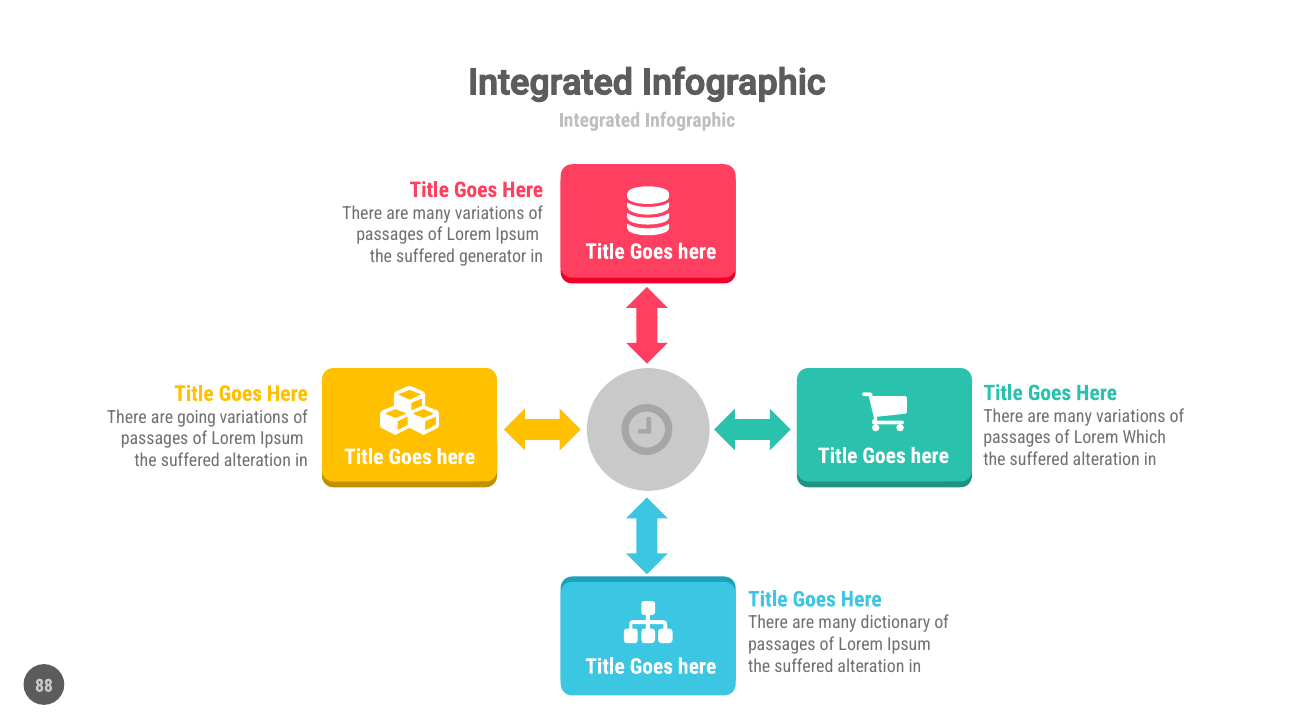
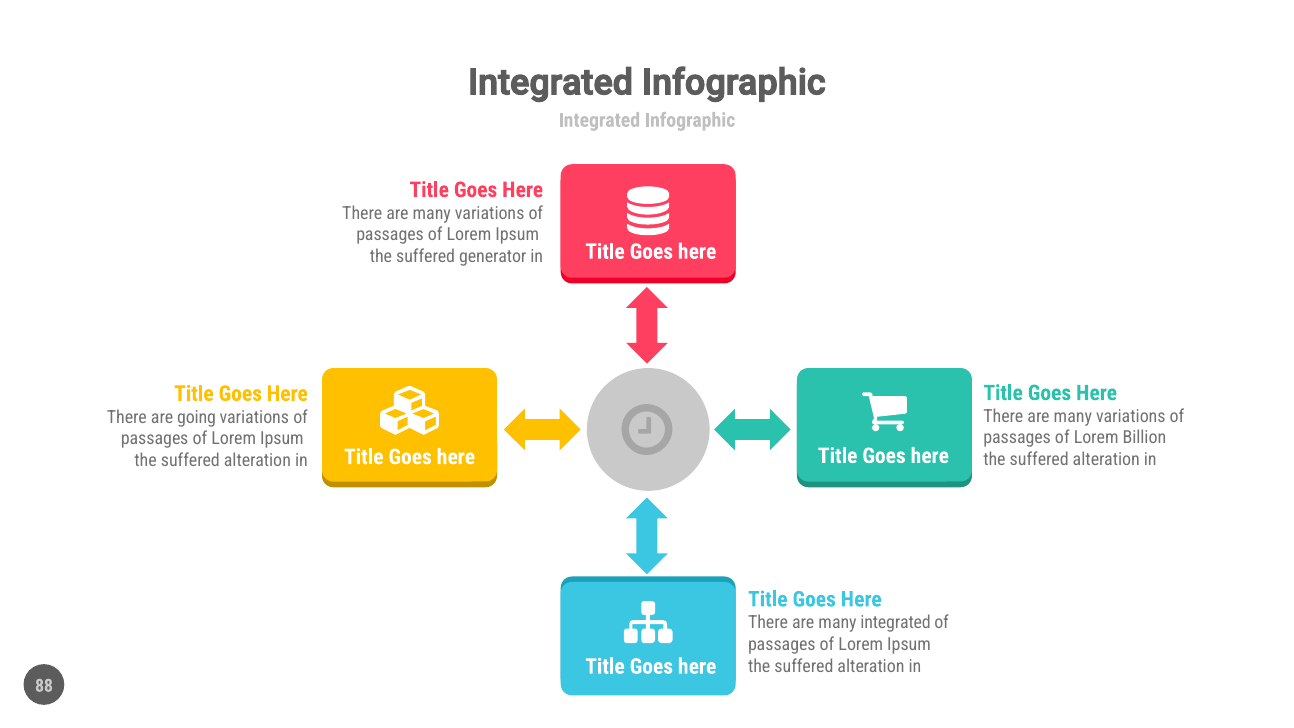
Which: Which -> Billion (1144, 438)
many dictionary: dictionary -> integrated (896, 623)
